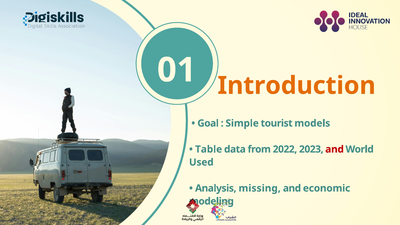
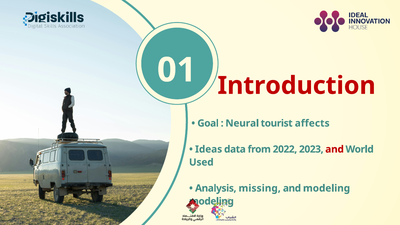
Introduction colour: orange -> red (297, 86)
Simple: Simple -> Neural (242, 123)
models: models -> affects (312, 123)
Table: Table -> Ideas (209, 149)
and economic: economic -> modeling (327, 188)
